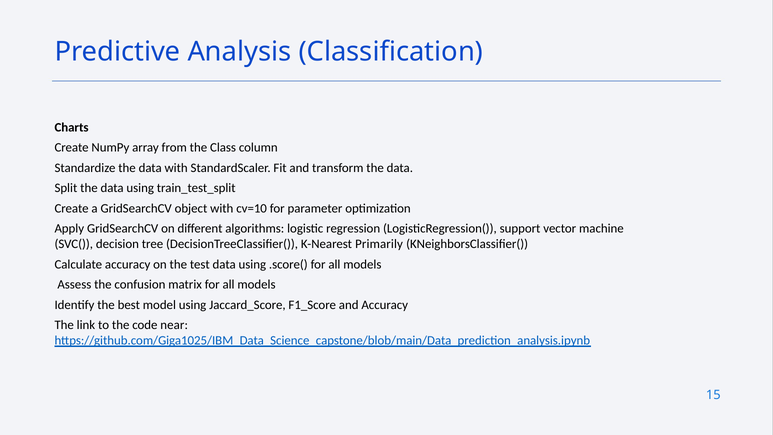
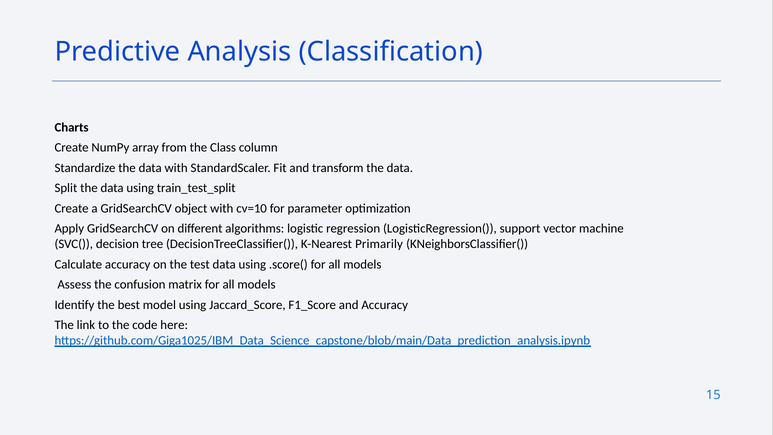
near: near -> here (174, 325)
